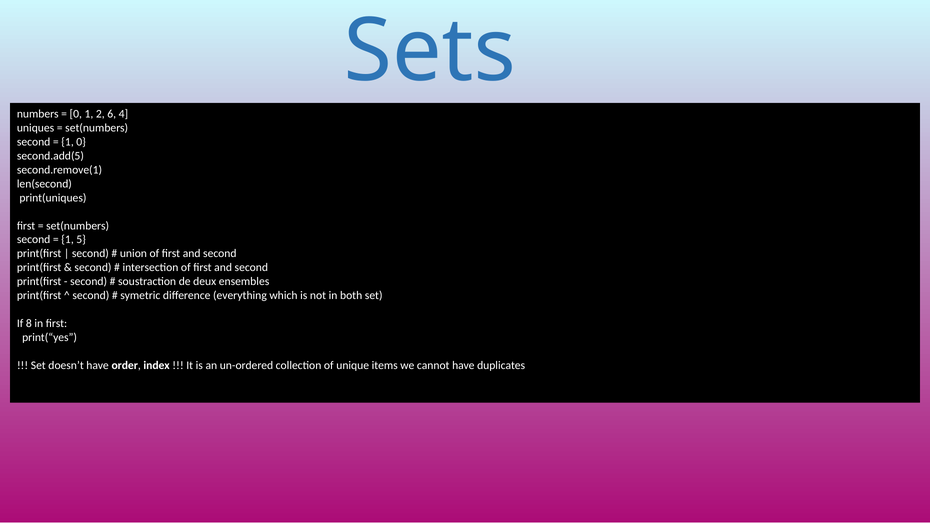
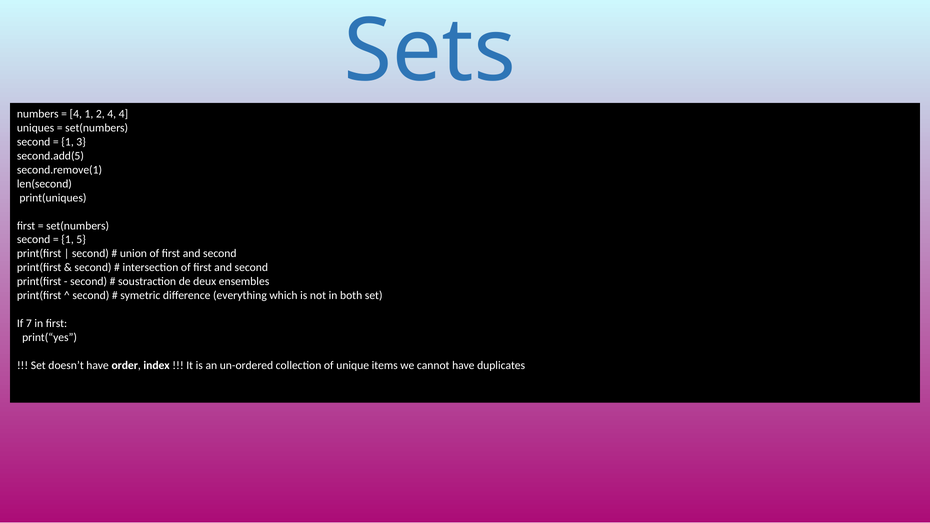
0: 0 -> 4 (76, 114)
2 6: 6 -> 4 (112, 114)
1 0: 0 -> 3 (81, 142)
8: 8 -> 7 (29, 323)
